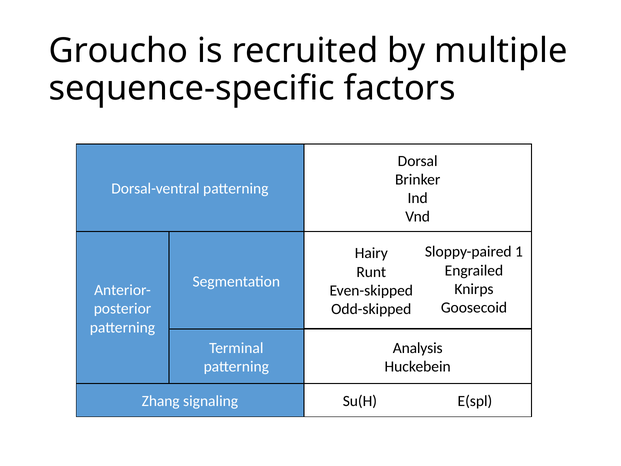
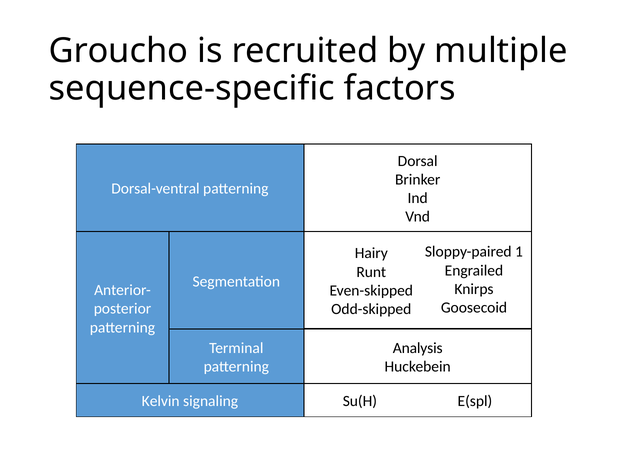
Zhang: Zhang -> Kelvin (161, 401)
